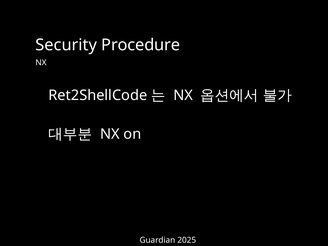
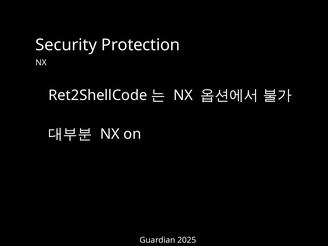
Procedure: Procedure -> Protection (141, 45)
